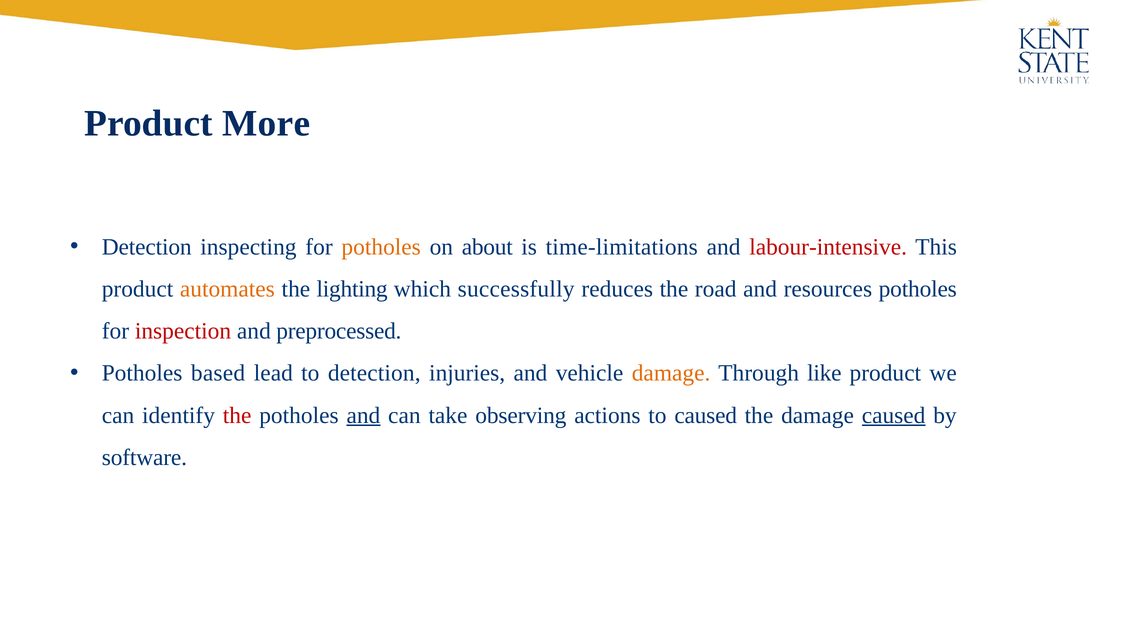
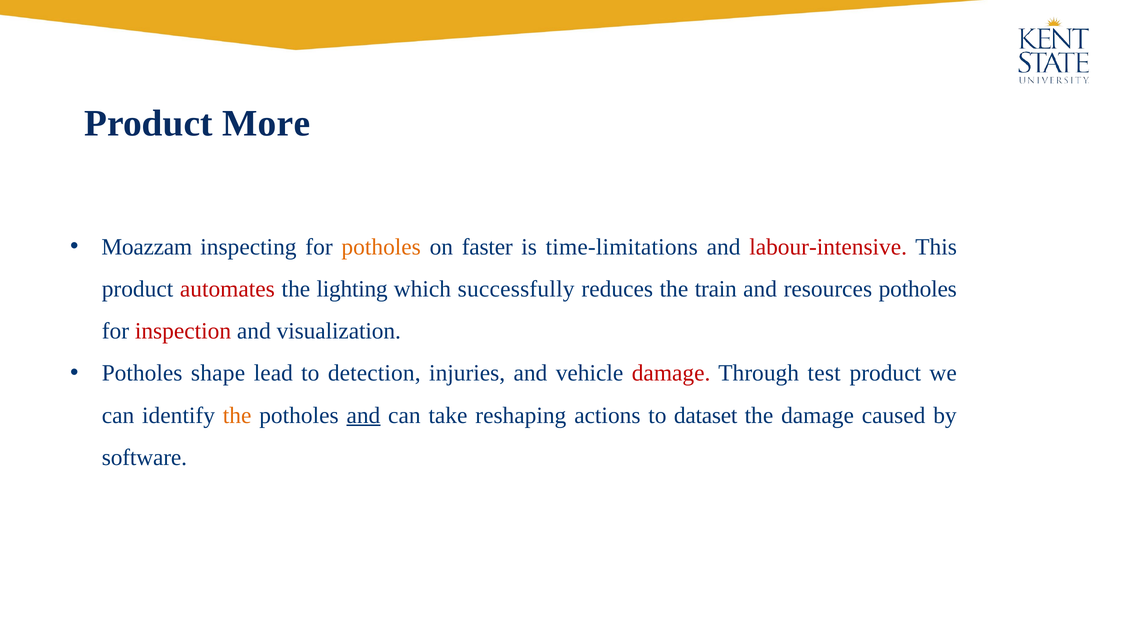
Detection: Detection -> Moazzam (147, 247)
about: about -> faster (487, 247)
automates colour: orange -> red (227, 289)
road: road -> train (716, 289)
preprocessed: preprocessed -> visualization (339, 332)
based: based -> shape (218, 374)
damage colour: orange -> red (671, 374)
like: like -> test (824, 374)
the colour: red -> orange (237, 416)
observing: observing -> reshaping (521, 416)
to caused: caused -> dataset (706, 416)
caused underline: present -> none (894, 416)
